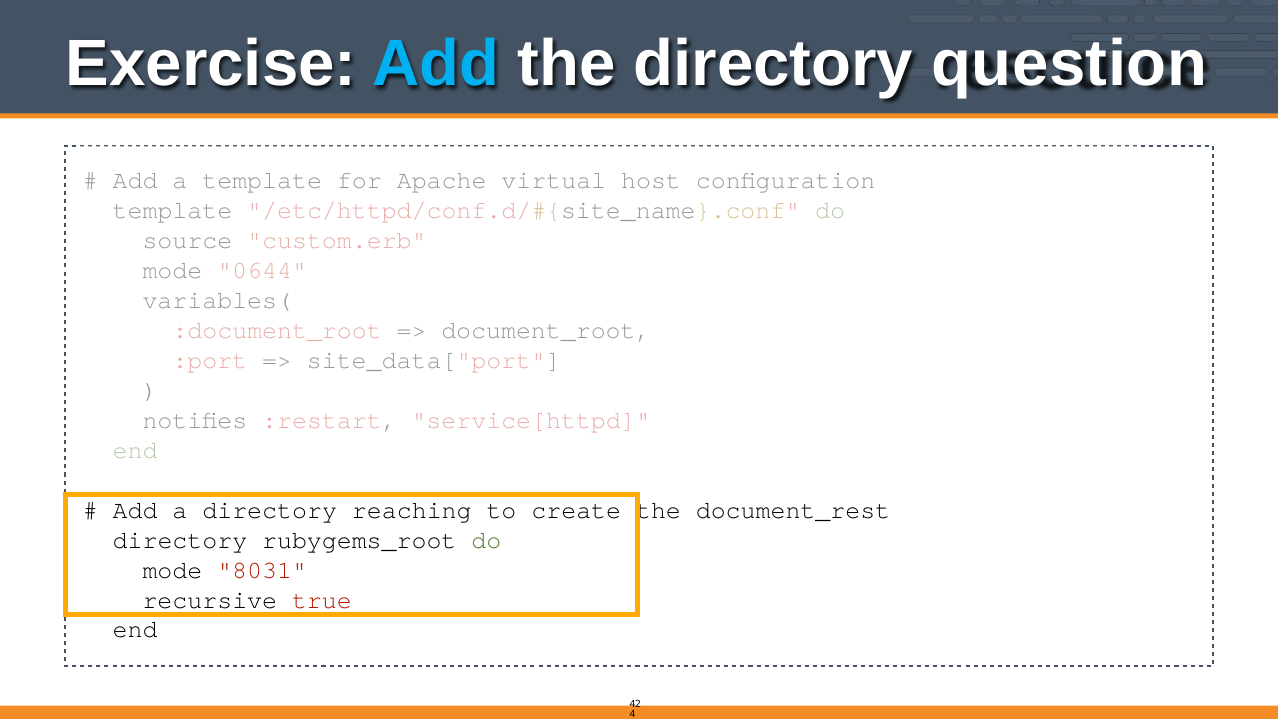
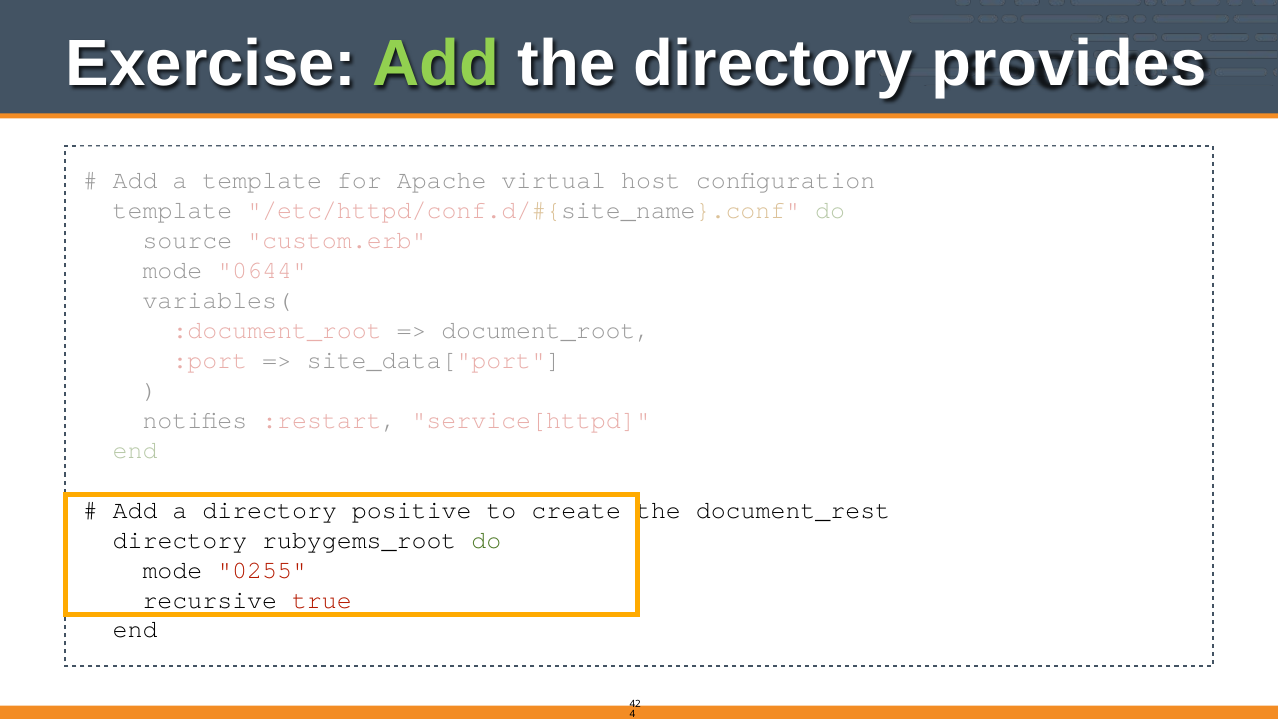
Add colour: light blue -> light green (436, 64)
question: question -> provides (1069, 64)
reaching: reaching -> positive (412, 510)
8031: 8031 -> 0255 (262, 570)
